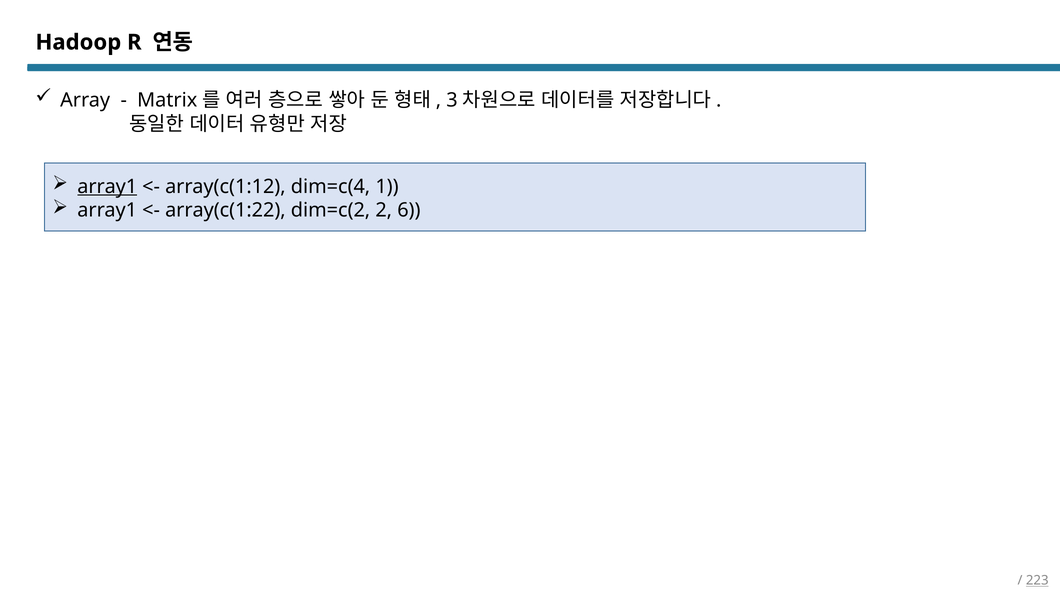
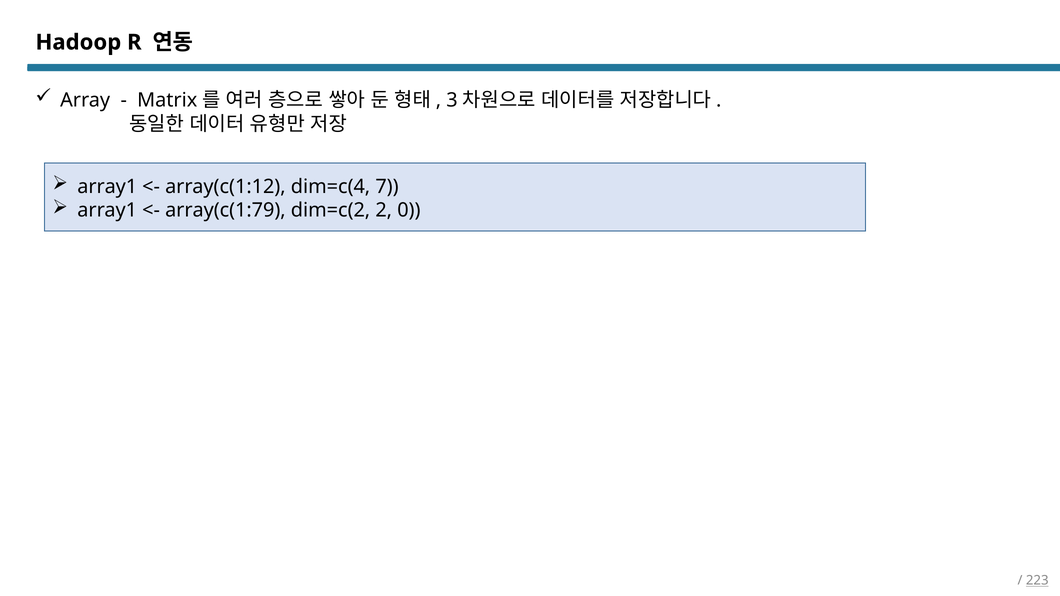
array1 underline: present -> none (107, 187)
1: 1 -> 7 (387, 187)
array(c(1:22: array(c(1:22 -> array(c(1:79 (225, 210)
6: 6 -> 0 (409, 210)
